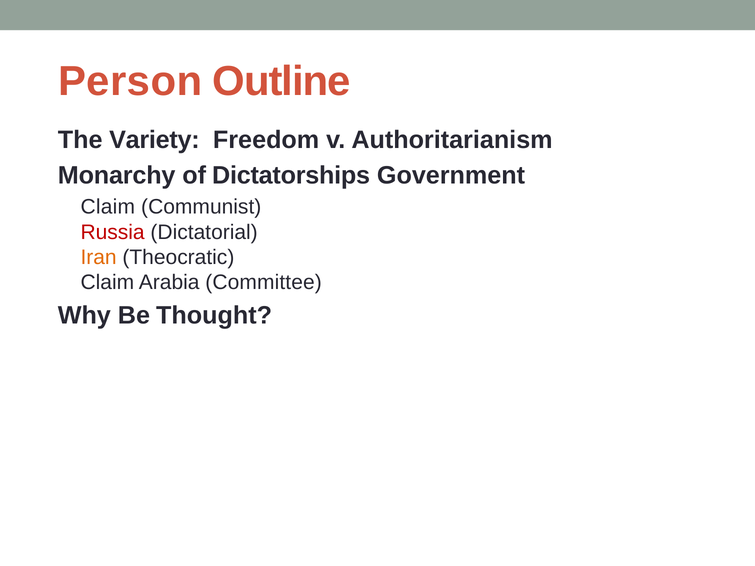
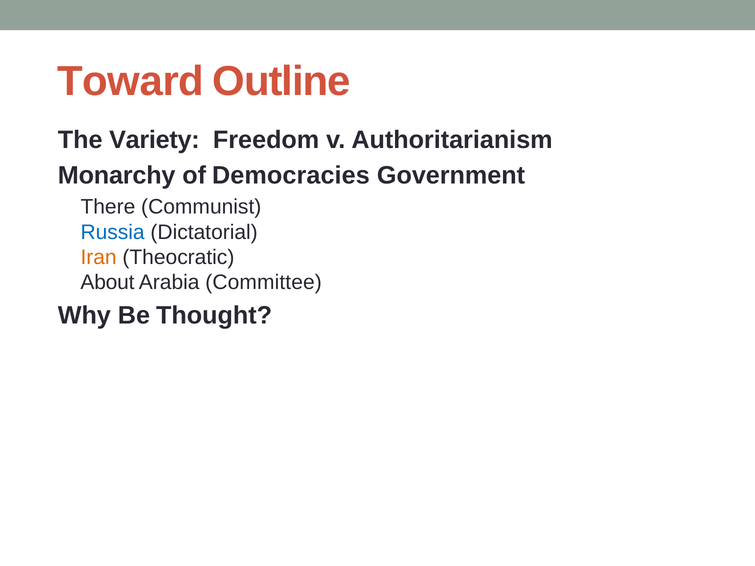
Person: Person -> Toward (131, 82)
Dictatorships: Dictatorships -> Democracies (291, 175)
Claim: Claim -> There (108, 207)
Russia colour: red -> blue (113, 232)
Claim: Claim -> About (107, 283)
